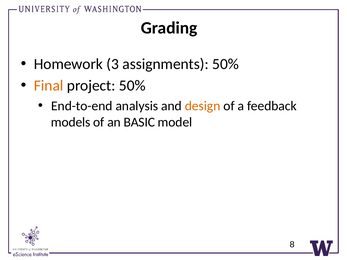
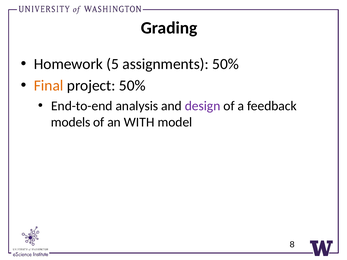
3: 3 -> 5 (113, 64)
design colour: orange -> purple (203, 106)
BASIC: BASIC -> WITH (139, 122)
